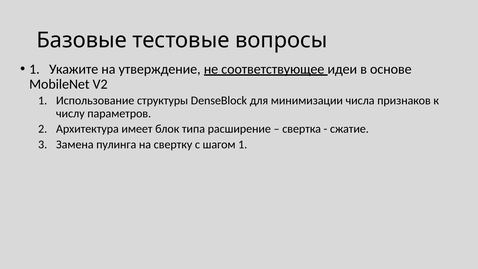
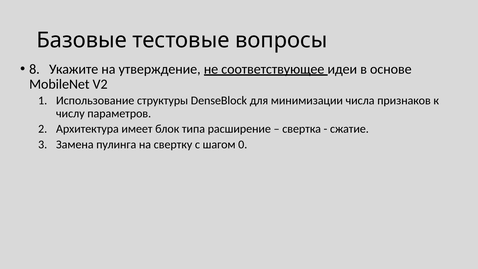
1: 1 -> 8 (34, 69)
шагом 1: 1 -> 0 (243, 144)
